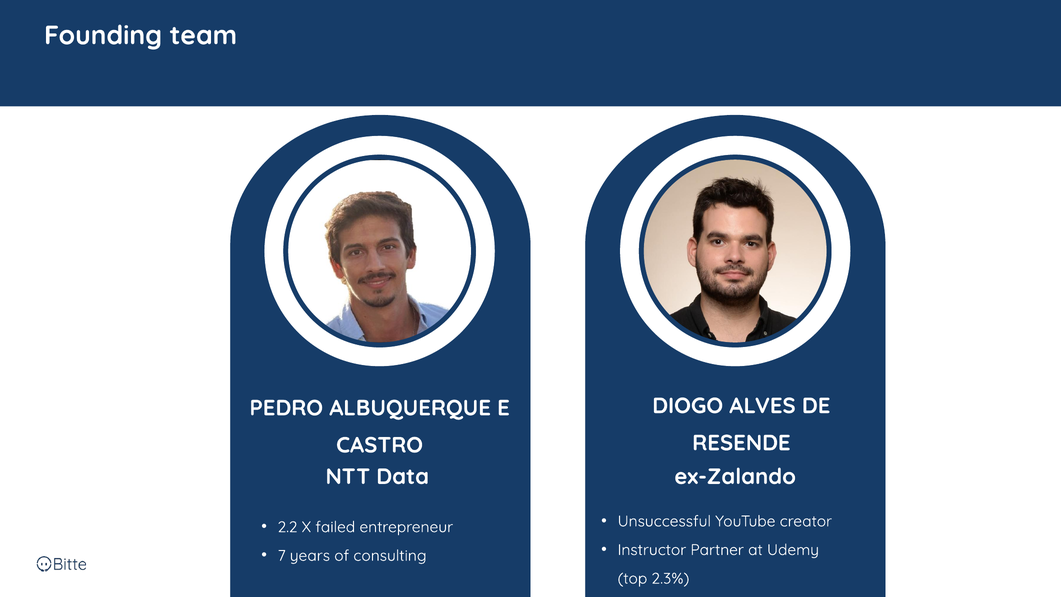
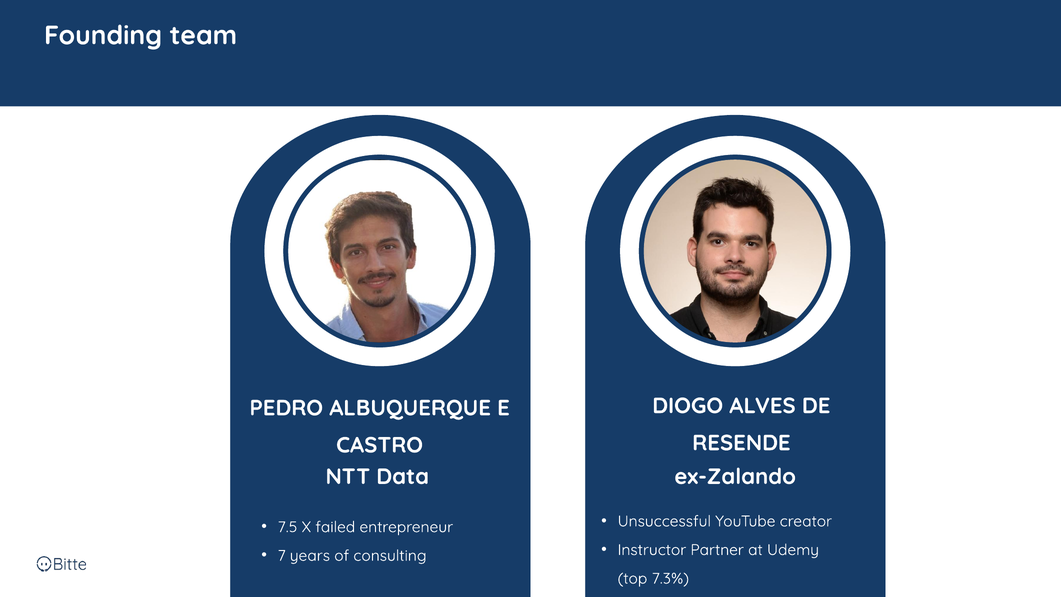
2.2: 2.2 -> 7.5 (287, 527)
2.3%: 2.3% -> 7.3% (670, 578)
